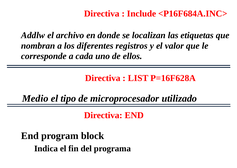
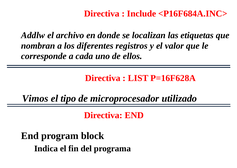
Medio: Medio -> Vimos (35, 98)
